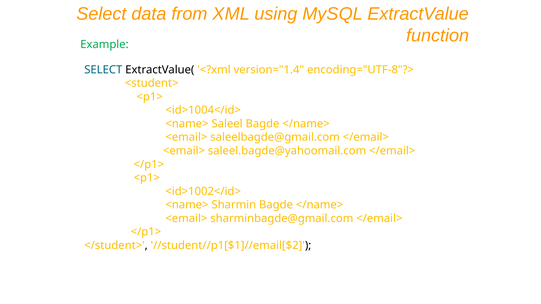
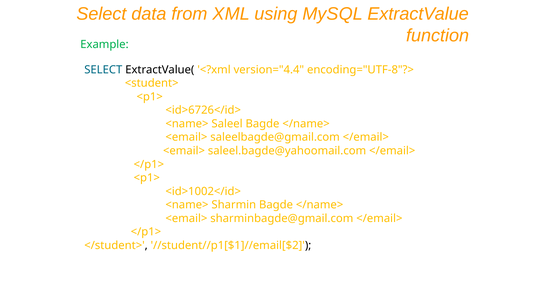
version="1.4: version="1.4 -> version="4.4 (269, 70)
<id>1004</id>: <id>1004</id> -> <id>6726</id> (203, 110)
